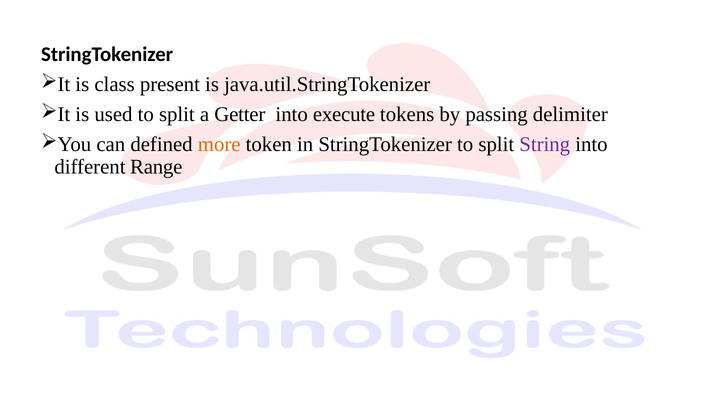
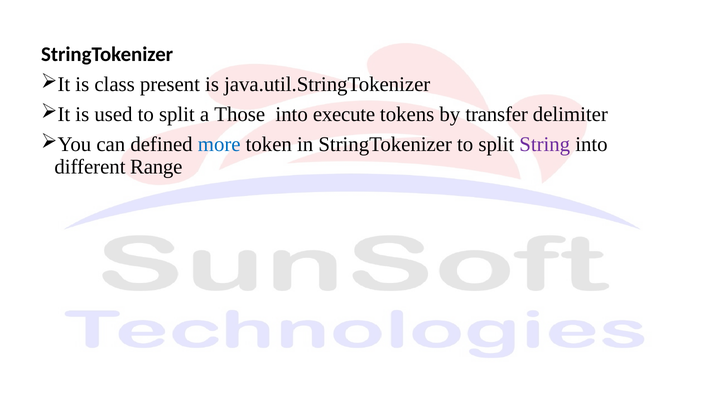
Getter: Getter -> Those (240, 114)
passing: passing -> transfer (497, 114)
more colour: orange -> blue (219, 144)
